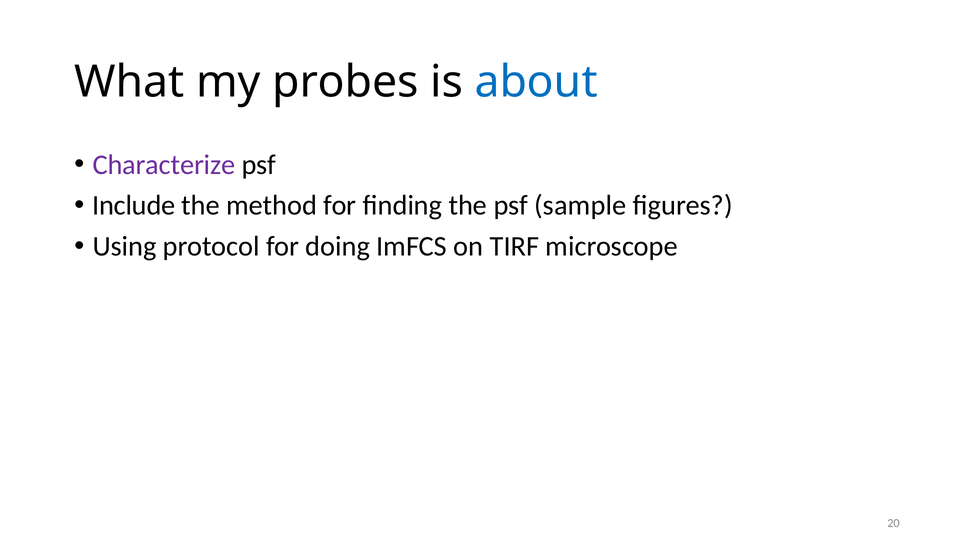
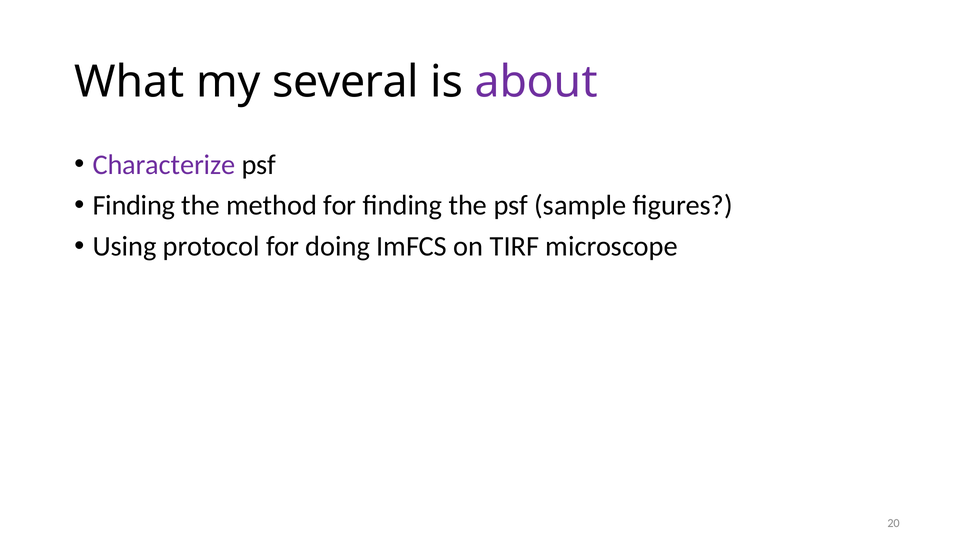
probes: probes -> several (346, 82)
about colour: blue -> purple (536, 82)
Include: Include -> Finding (134, 206)
